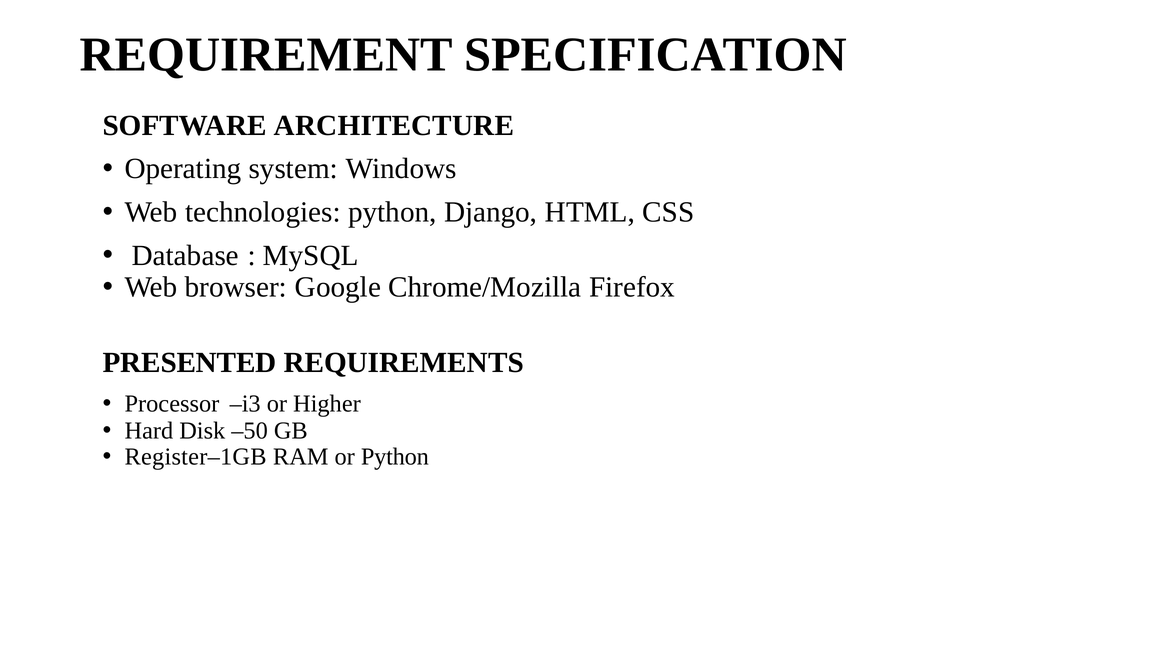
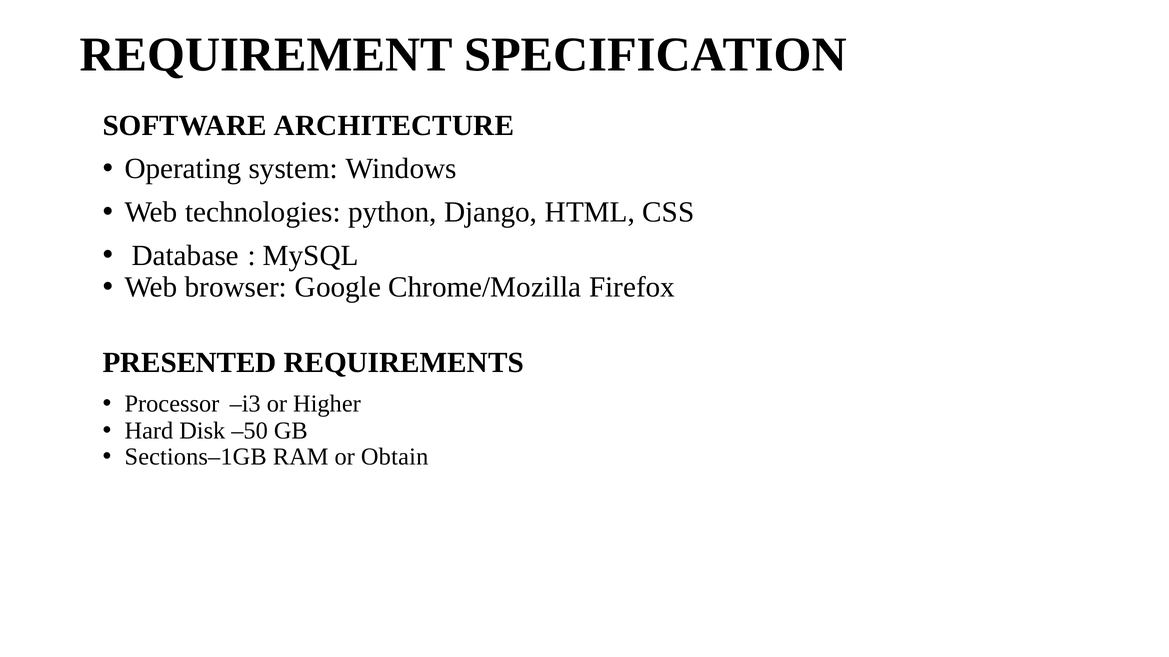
Register–1GB: Register–1GB -> Sections–1GB (196, 457)
or Python: Python -> Obtain (395, 457)
